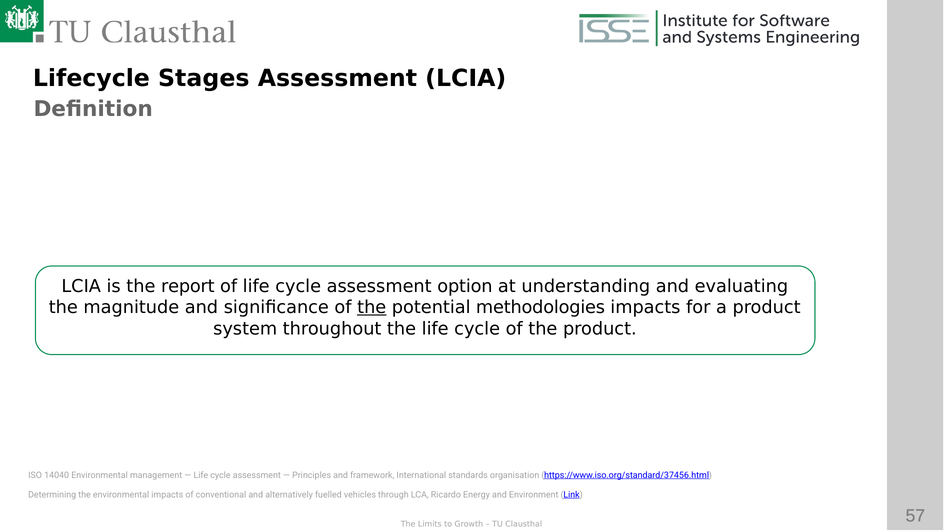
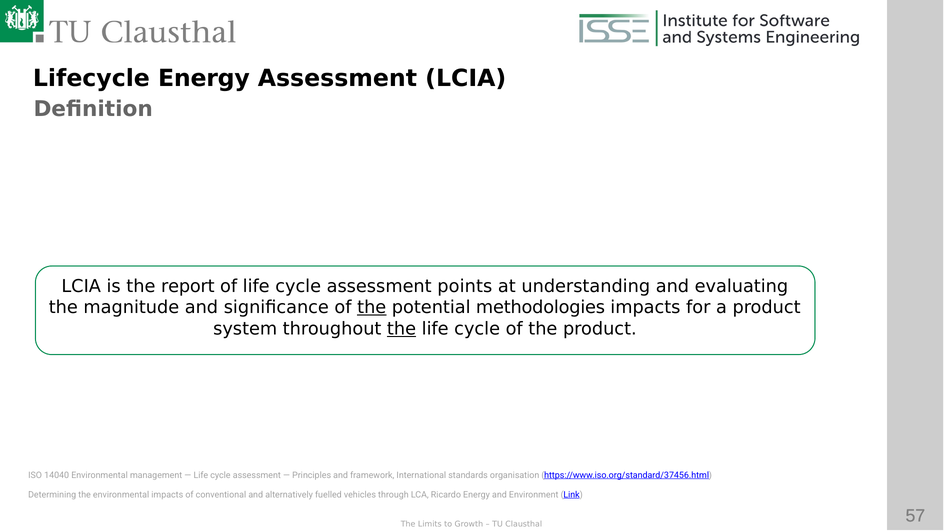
Lifecycle Stages: Stages -> Energy (204, 79)
option: option -> points (465, 286)
the underline: none -> present (402, 328)
